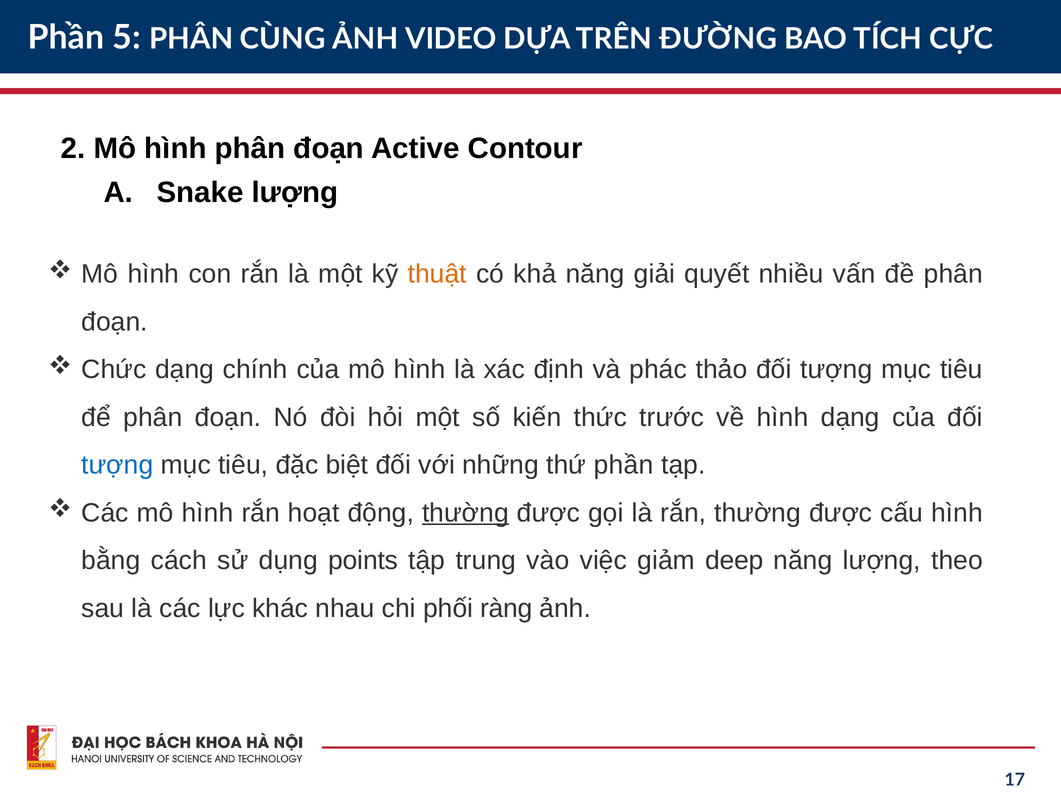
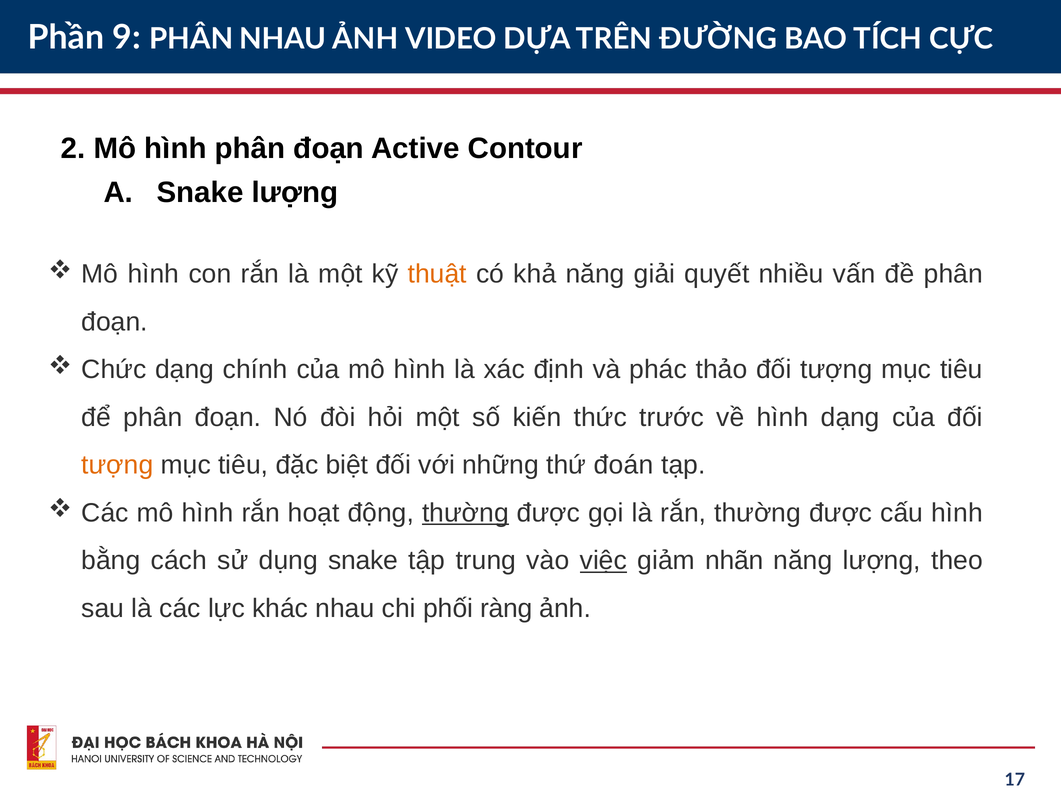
5: 5 -> 9 (127, 38)
PHÂN CÙNG: CÙNG -> NHAU (283, 39)
tượng colour: blue -> orange (117, 465)
thứ phần: phần -> đoán (624, 465)
dụng points: points -> snake (363, 561)
việc underline: none -> present (603, 561)
deep: deep -> nhãn (734, 561)
